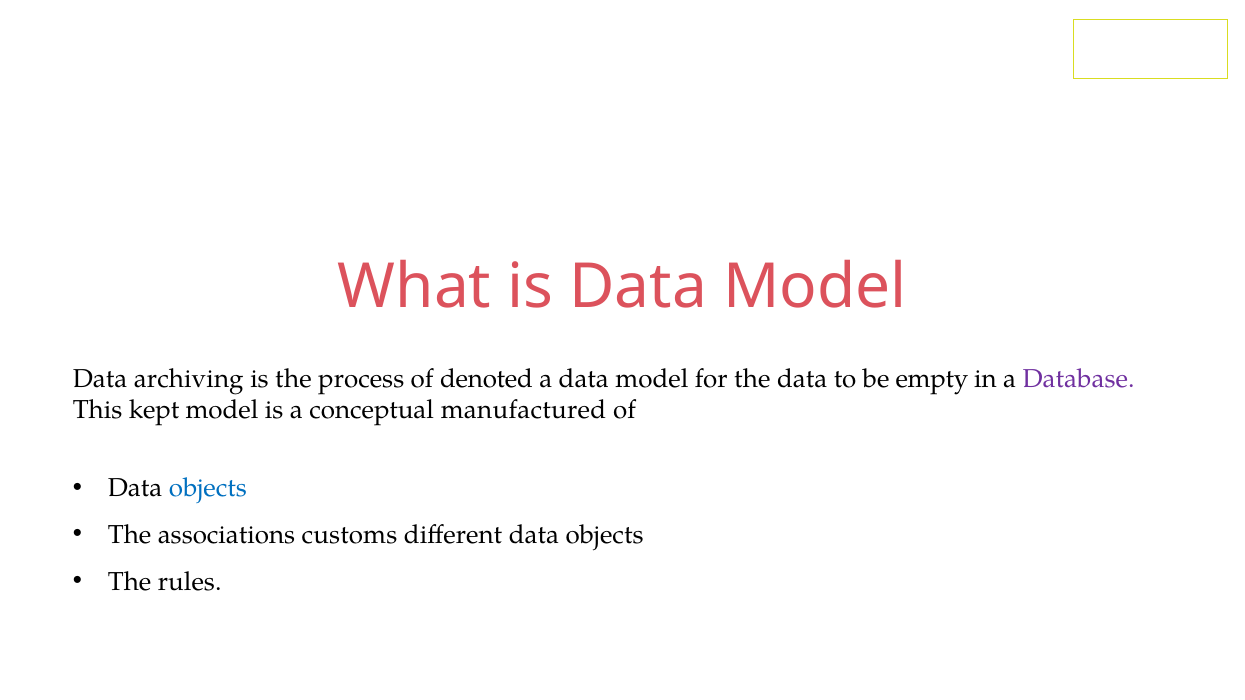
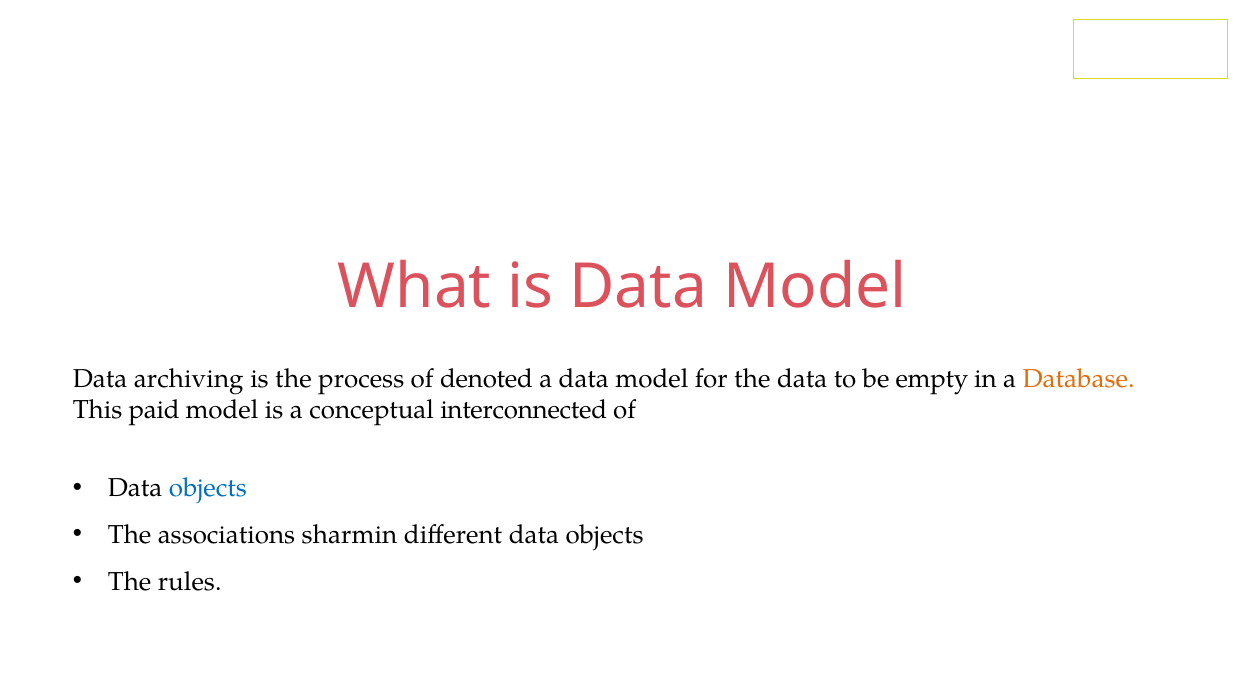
Database colour: purple -> orange (1079, 379)
kept: kept -> paid (154, 411)
manufactured: manufactured -> interconnected (524, 411)
customs: customs -> sharmin (349, 535)
